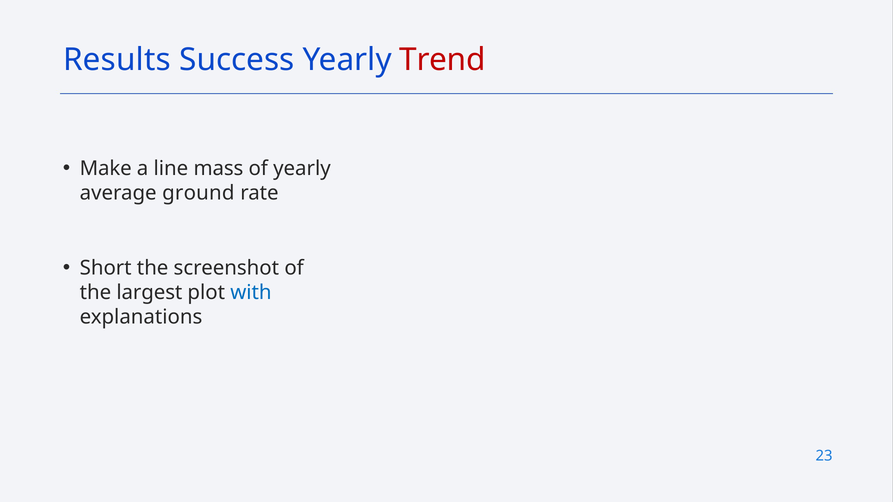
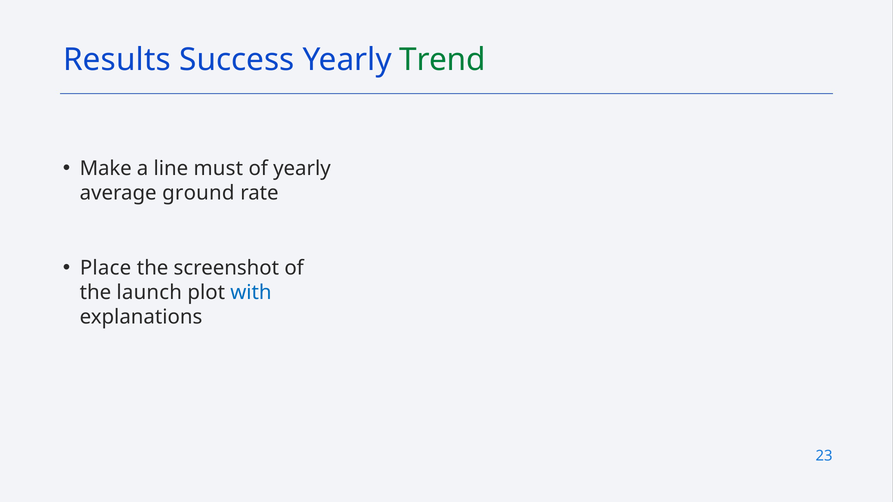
Trend colour: red -> green (443, 60)
mass: mass -> must (218, 169)
Short: Short -> Place (106, 268)
largest: largest -> launch (149, 293)
